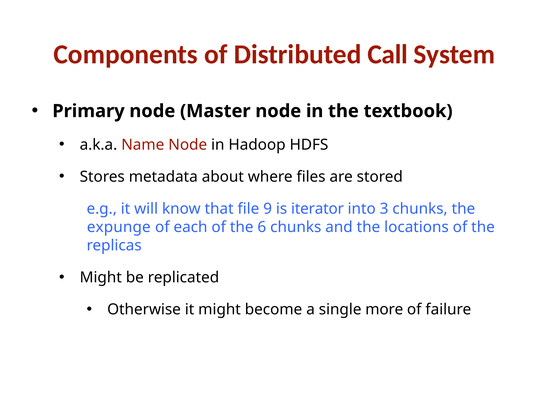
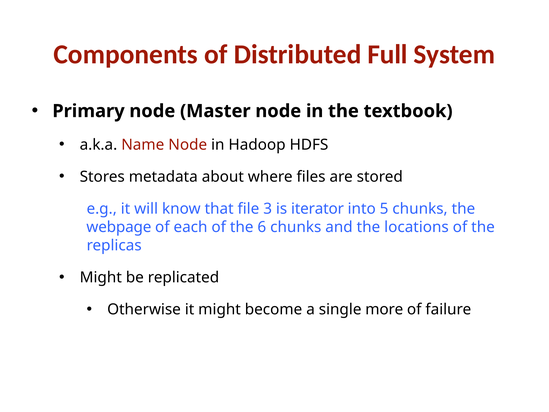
Call: Call -> Full (388, 55)
9: 9 -> 3 (268, 209)
3: 3 -> 5 (384, 209)
expunge: expunge -> webpage (119, 227)
